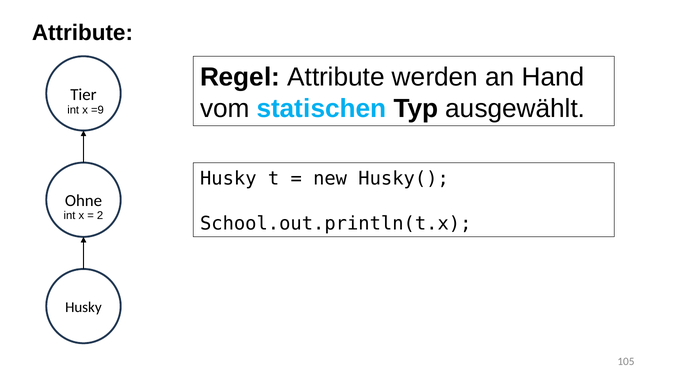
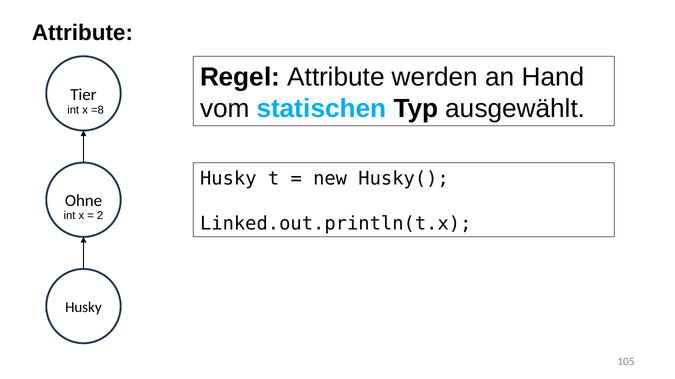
=9: =9 -> =8 (97, 110)
School.out.println(t.x: School.out.println(t.x -> Linked.out.println(t.x (336, 224)
